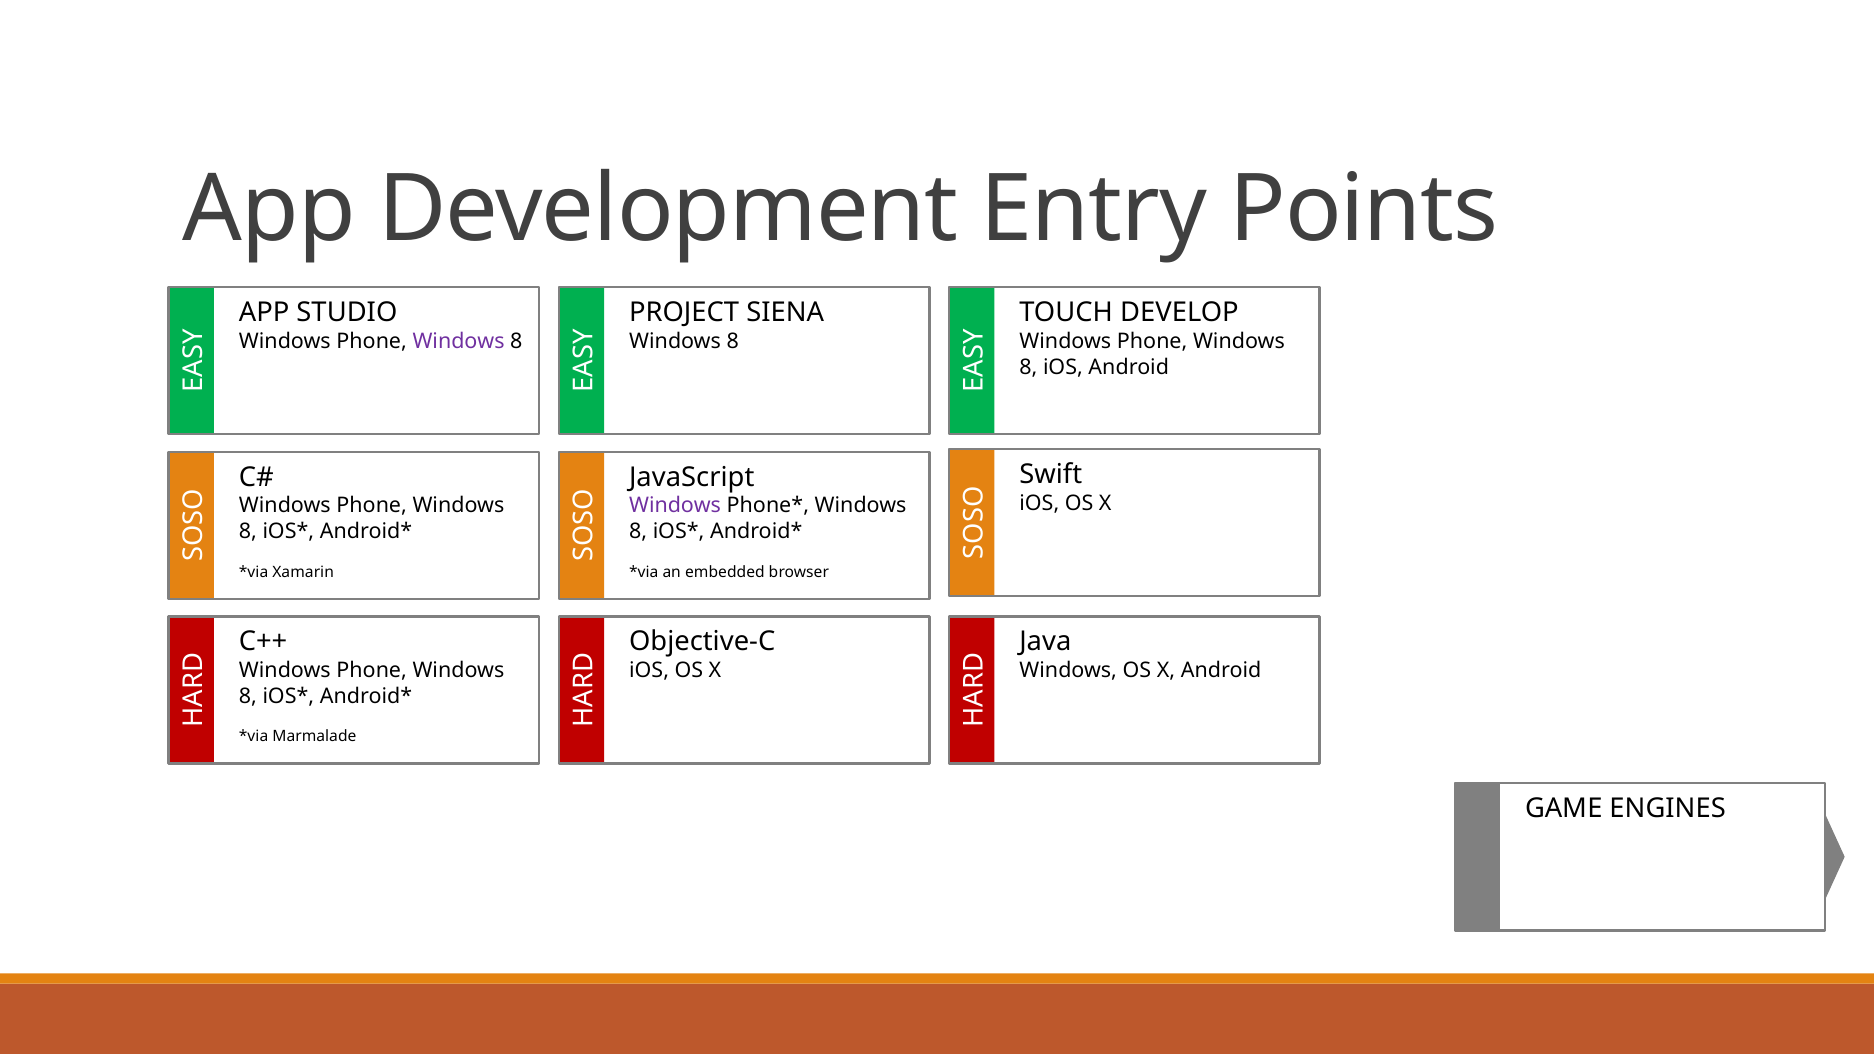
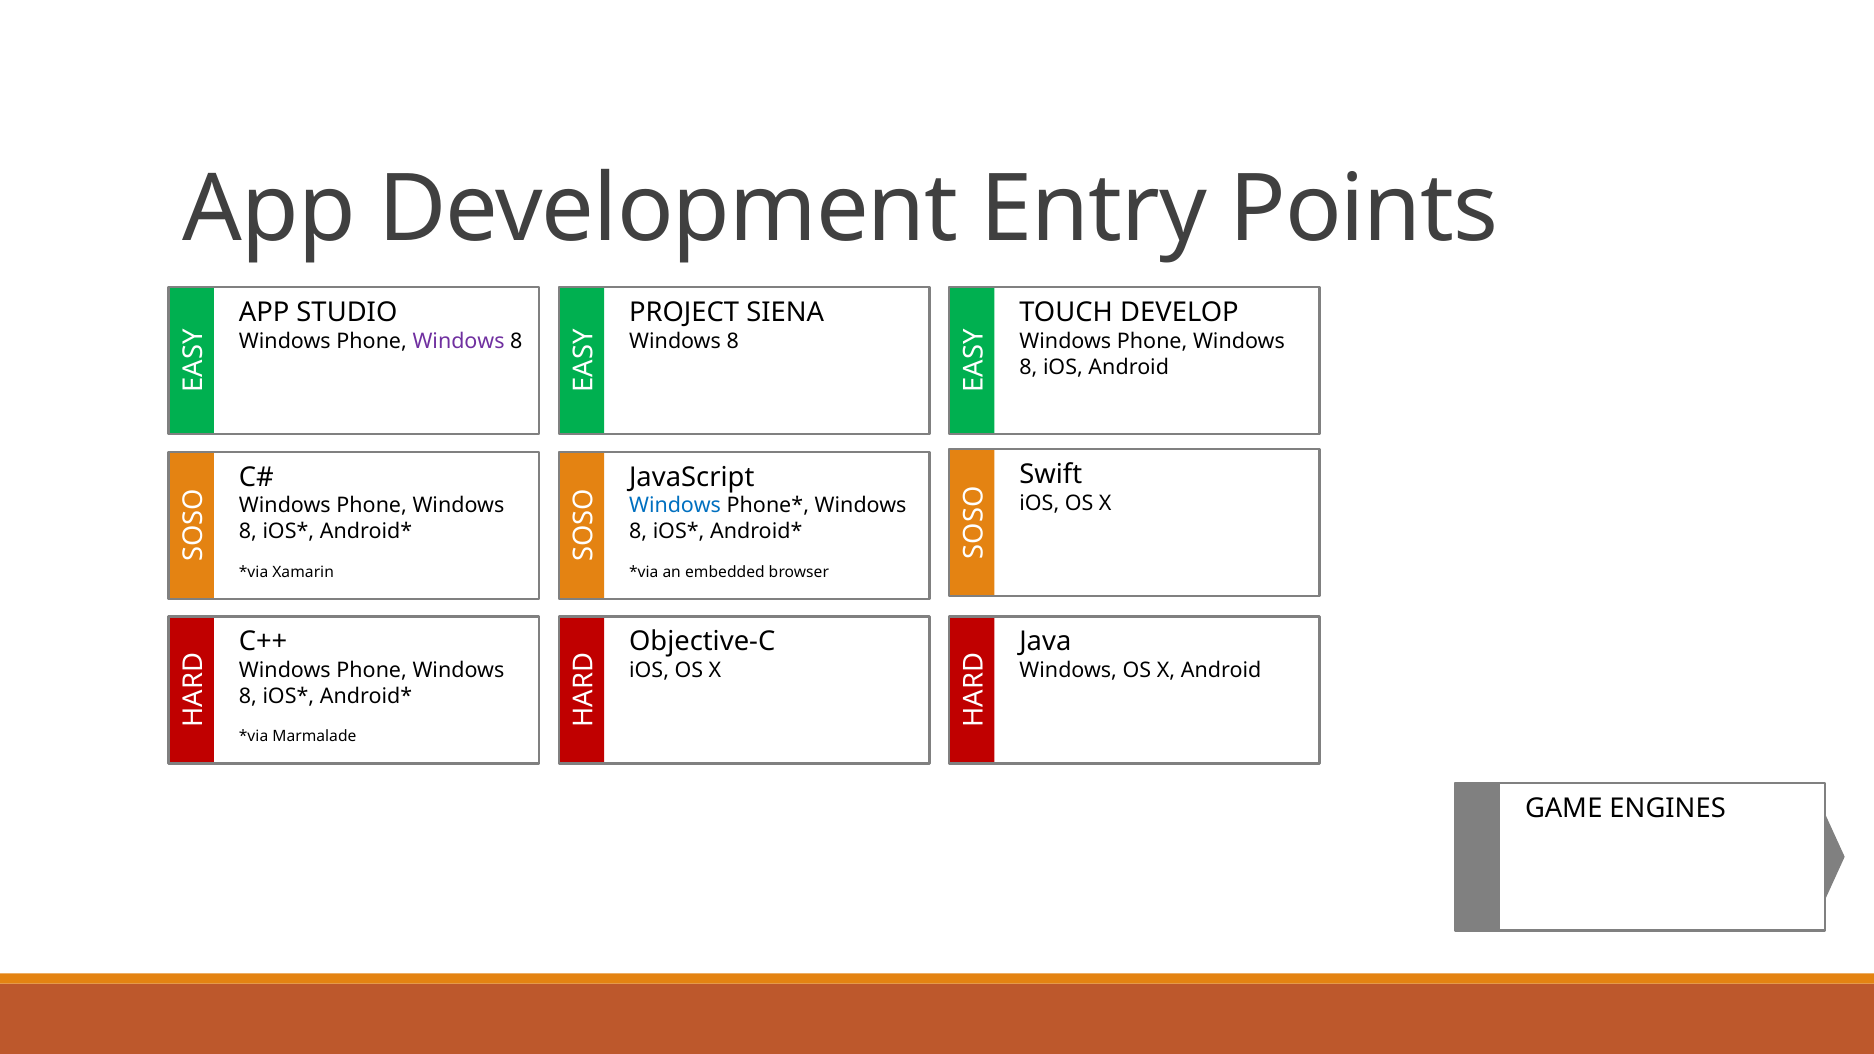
Windows colour: purple -> blue (675, 506)
